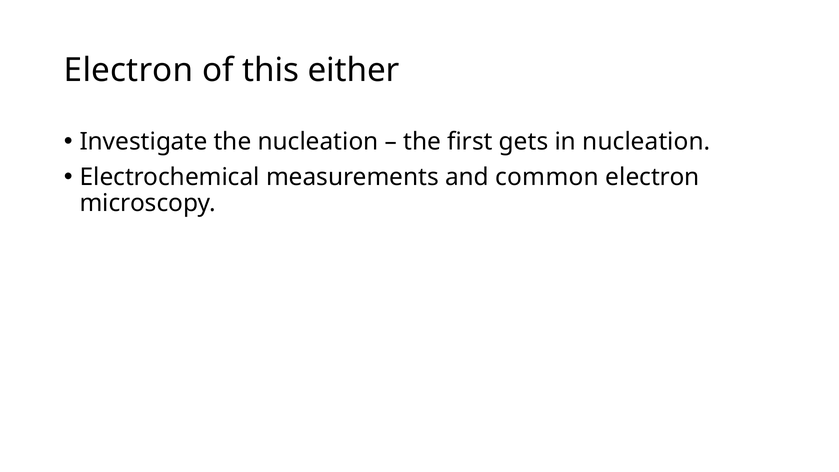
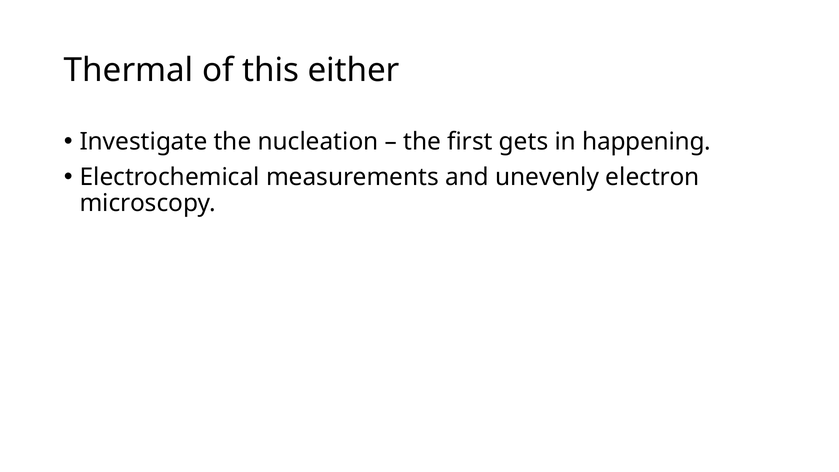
Electron: Electron -> Thermal (129, 70)
in nucleation: nucleation -> happening (647, 142)
common: common -> unevenly (547, 177)
